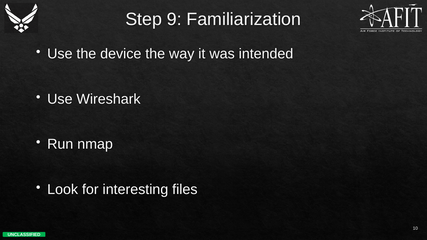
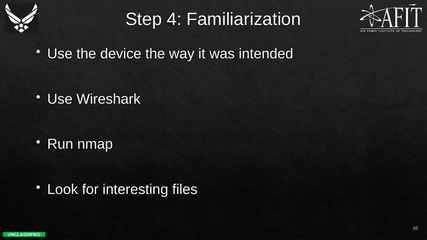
9: 9 -> 4 (174, 19)
